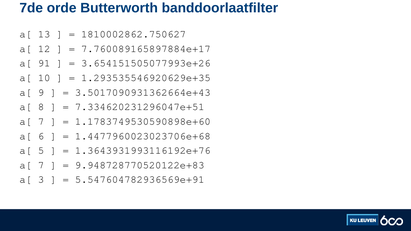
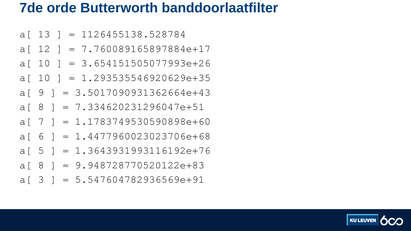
1810002862.750627: 1810002862.750627 -> 1126455138.528784 (134, 34)
91: 91 -> 10 (44, 63)
7: 7 -> 8 (41, 165)
